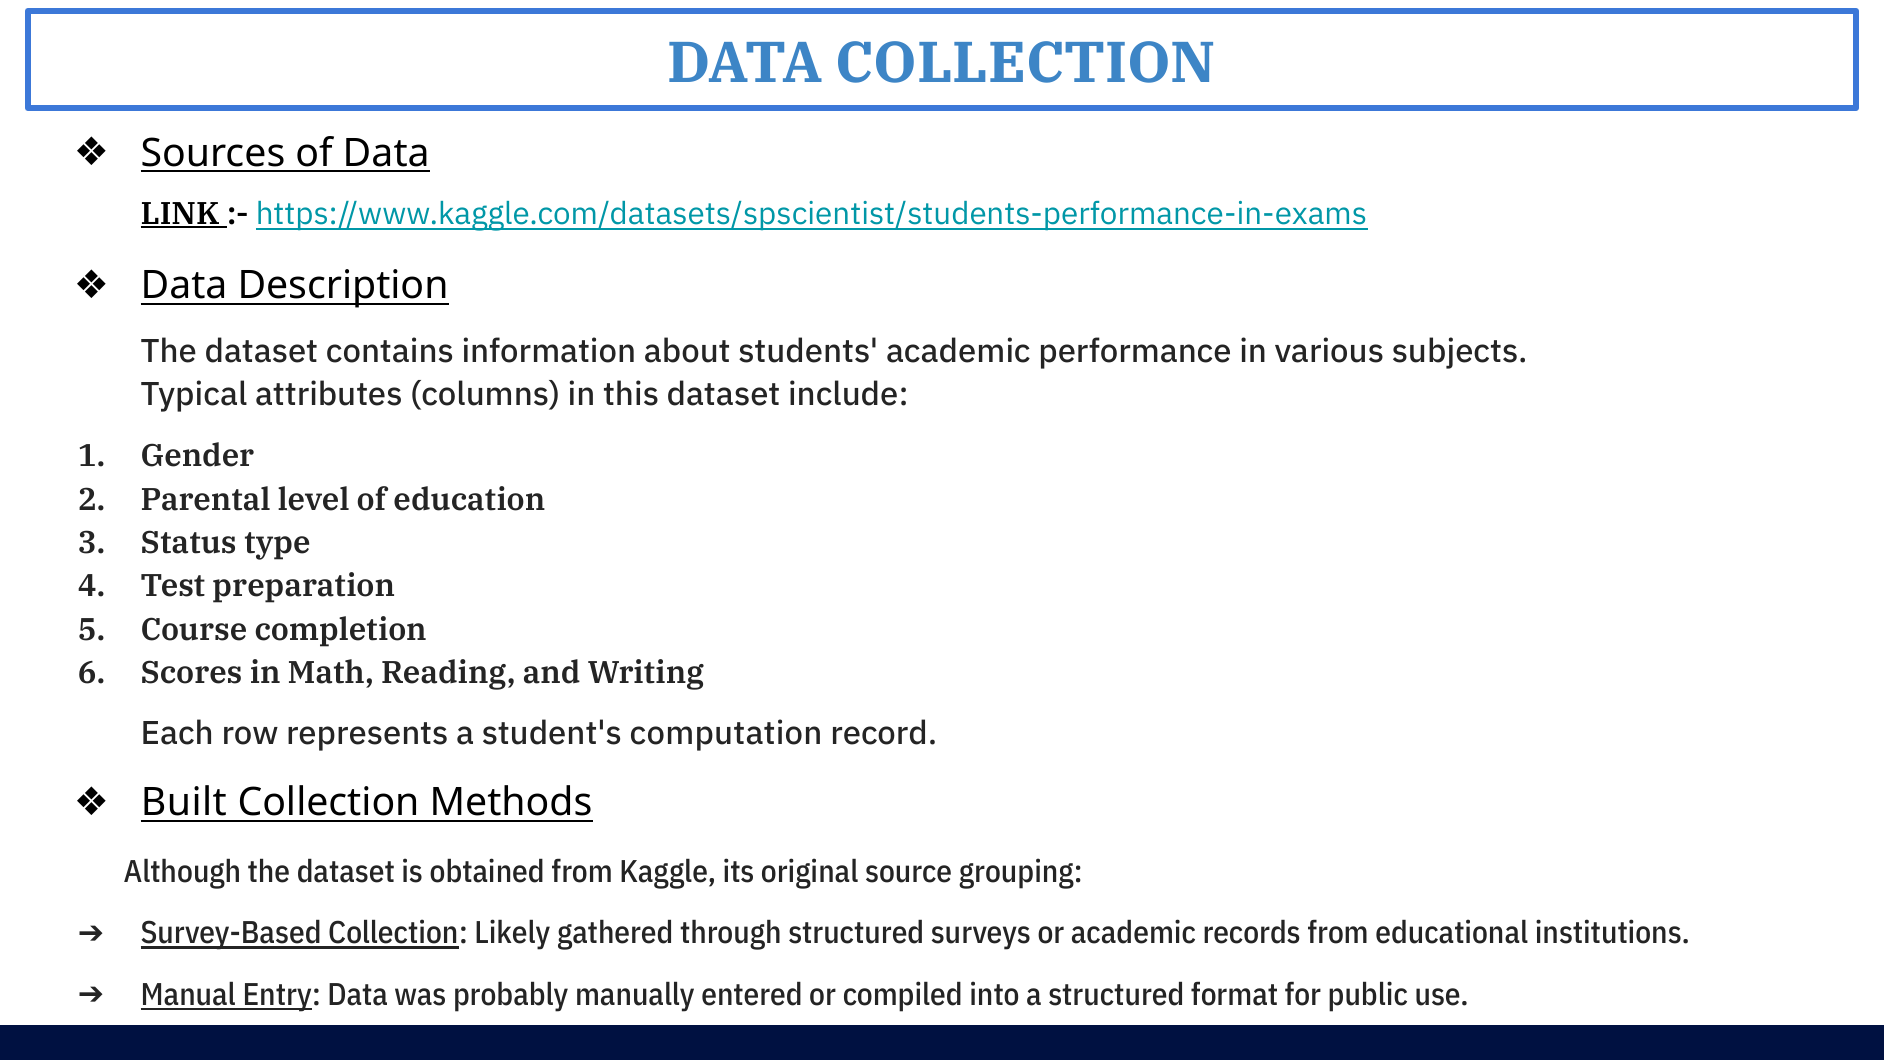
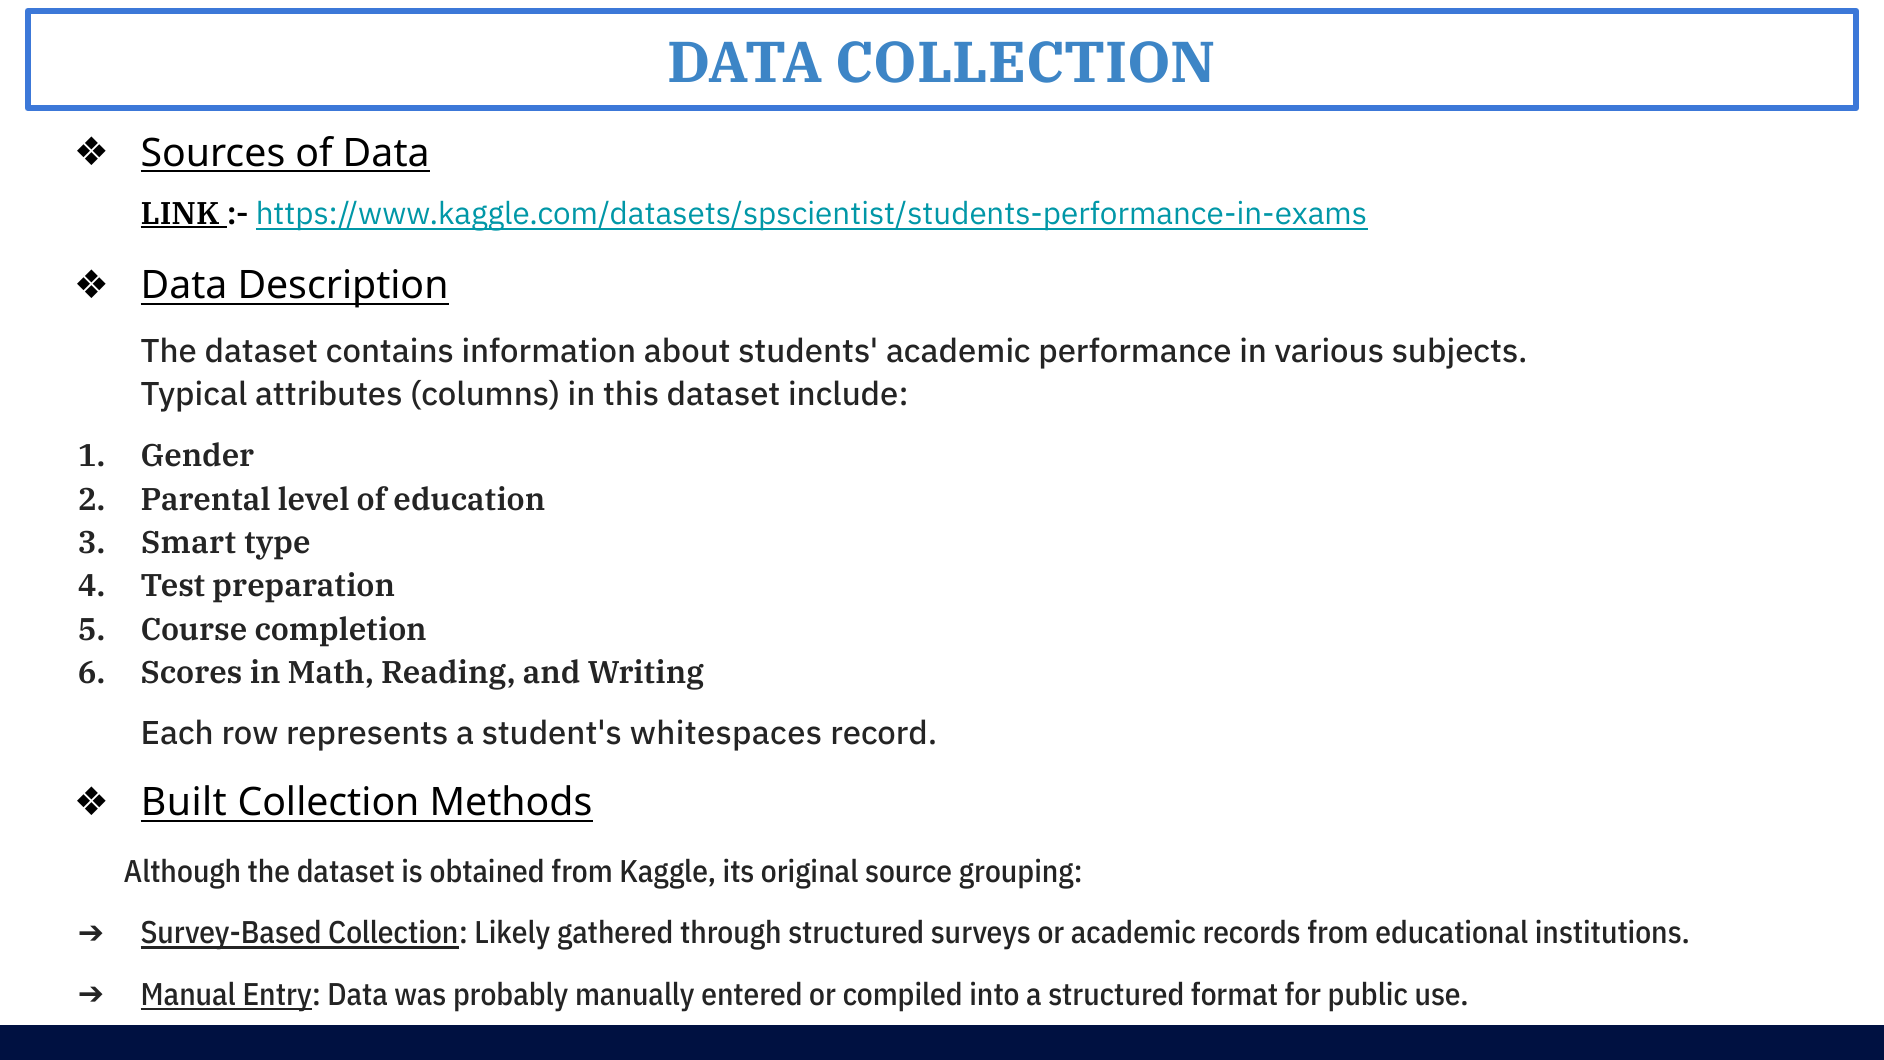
Status: Status -> Smart (189, 543)
computation: computation -> whitespaces (726, 734)
